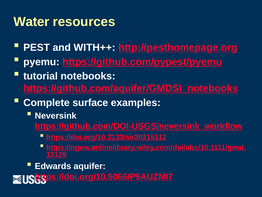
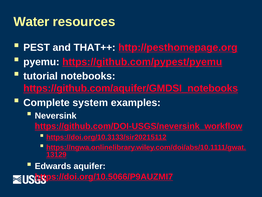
WITH++: WITH++ -> THAT++ (95, 47)
surface: surface -> system (90, 102)
